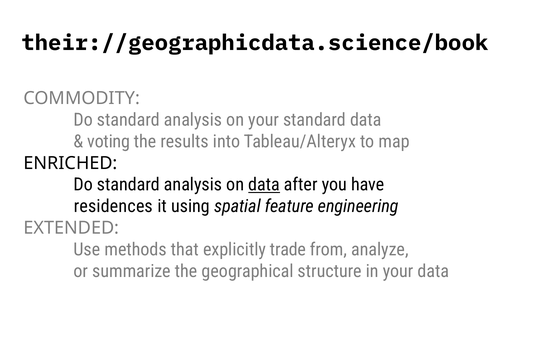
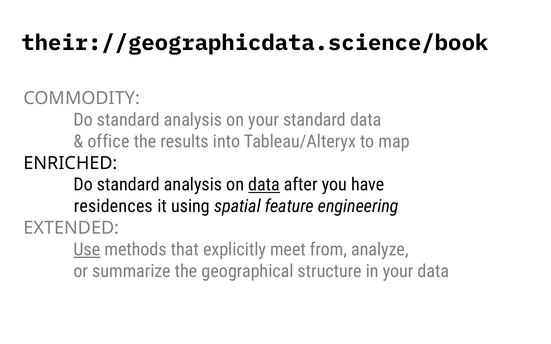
voting: voting -> office (108, 142)
Use underline: none -> present (87, 250)
trade: trade -> meet (288, 250)
